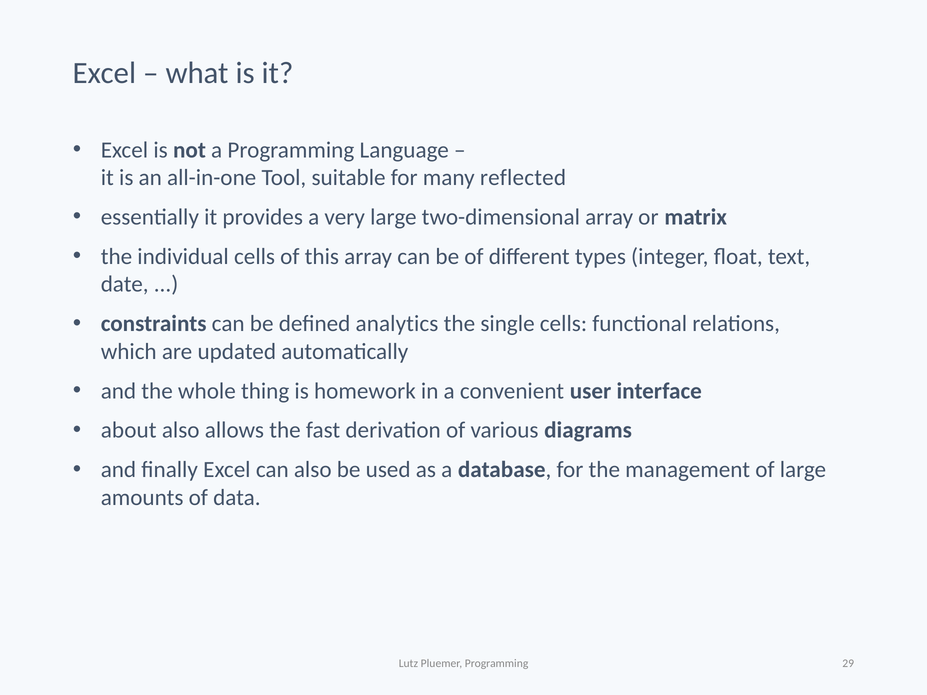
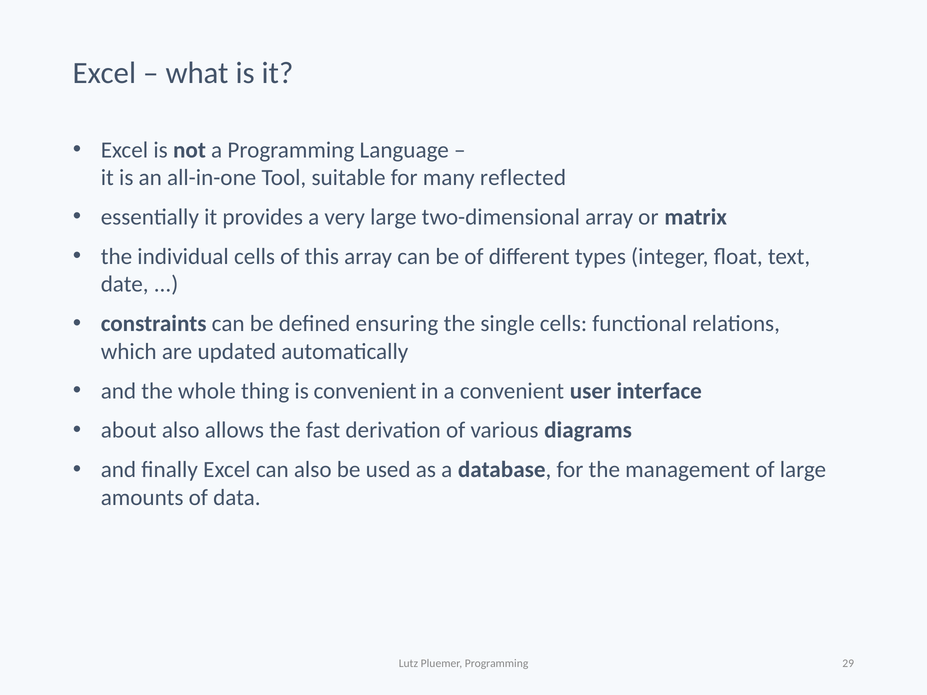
analytics: analytics -> ensuring (397, 324)
is homework: homework -> convenient (365, 391)
